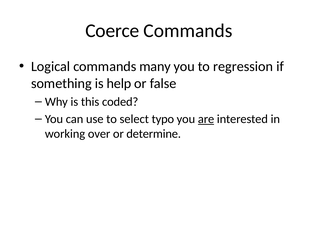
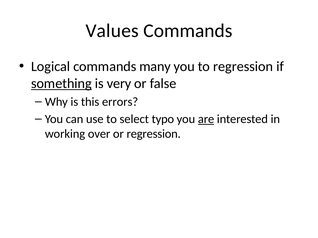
Coerce: Coerce -> Values (112, 31)
something underline: none -> present (61, 84)
help: help -> very (119, 84)
coded: coded -> errors (120, 102)
or determine: determine -> regression (154, 134)
